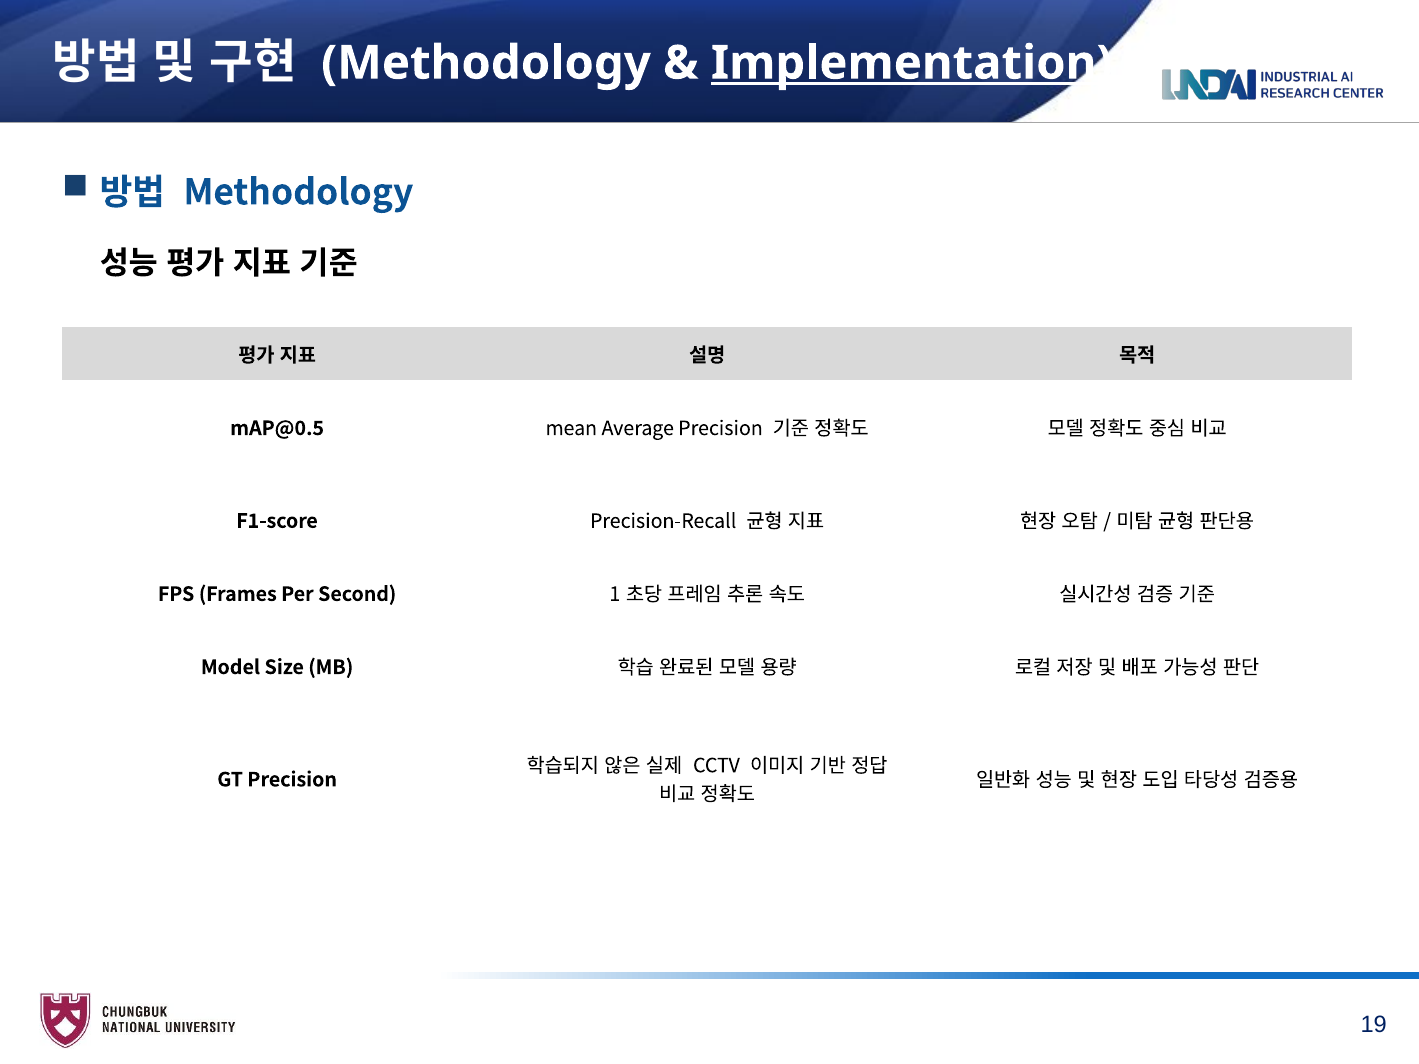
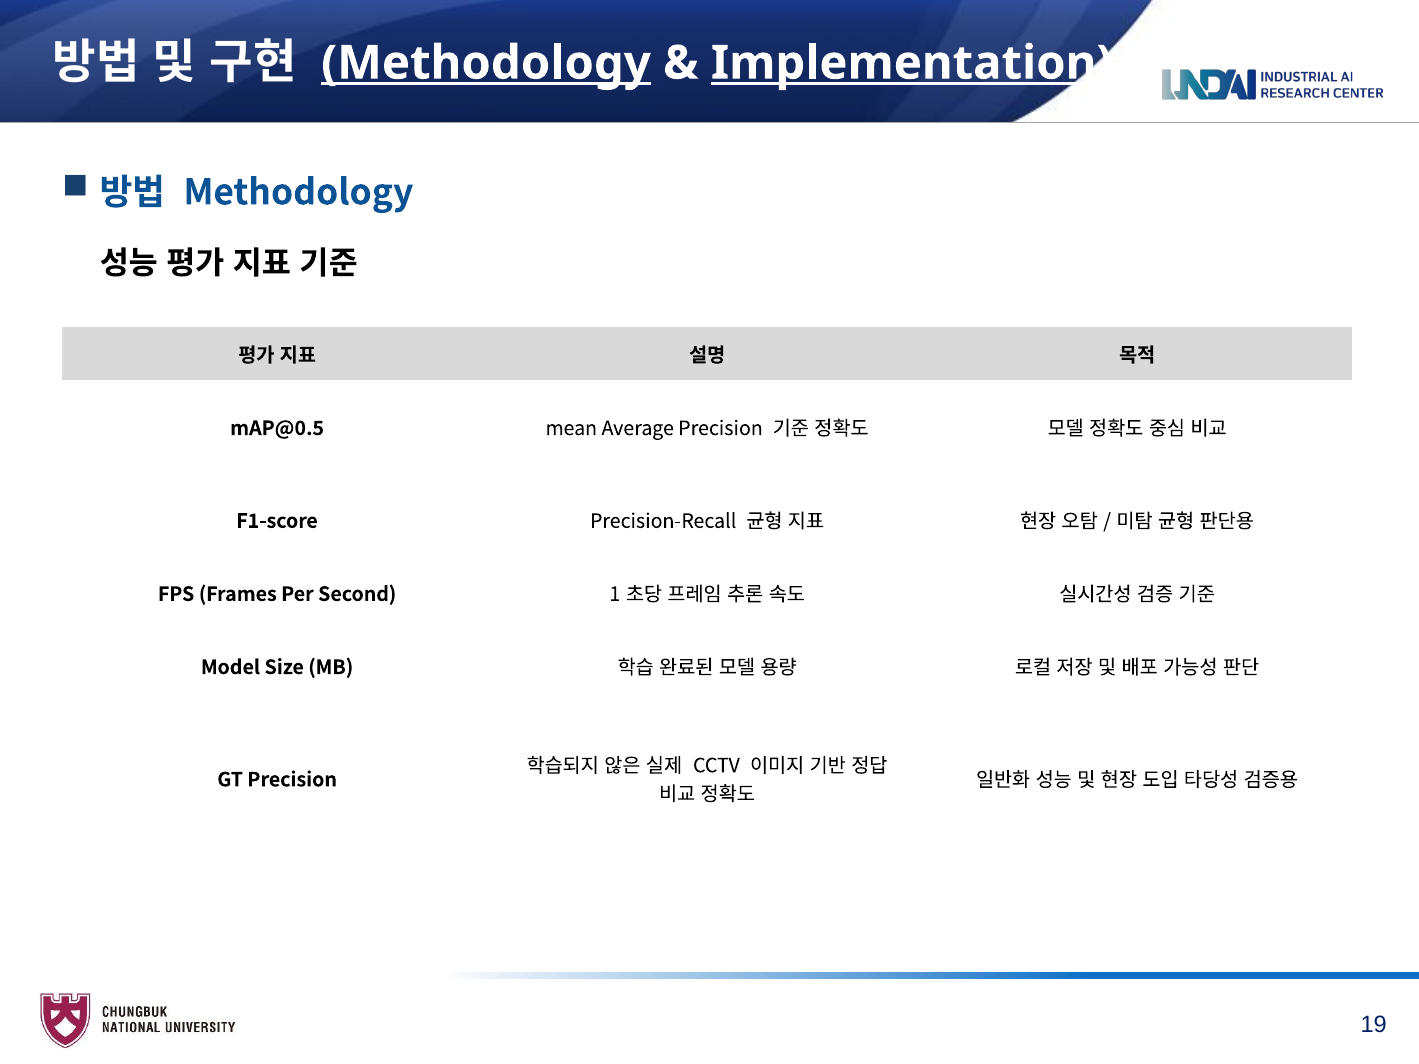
Methodology underline: none -> present (486, 63)
